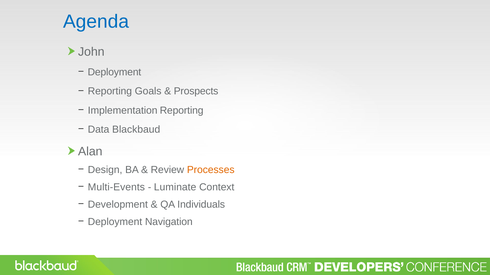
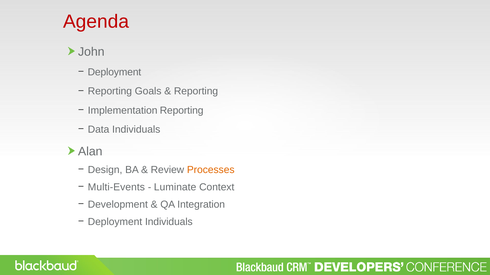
Agenda colour: blue -> red (96, 22)
Prospects: Prospects -> Reporting (196, 91)
Data Blackbaud: Blackbaud -> Individuals (136, 130)
Individuals: Individuals -> Integration (201, 205)
Deployment Navigation: Navigation -> Individuals (169, 222)
